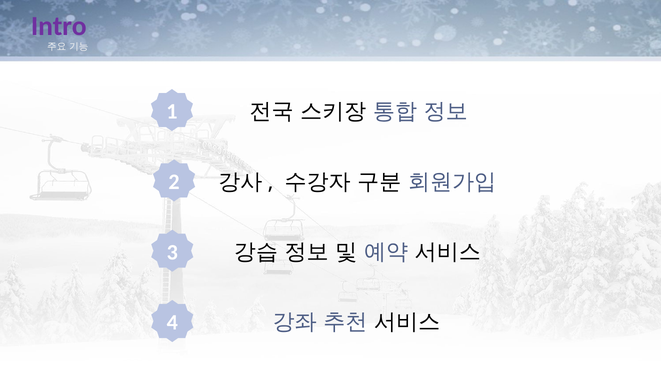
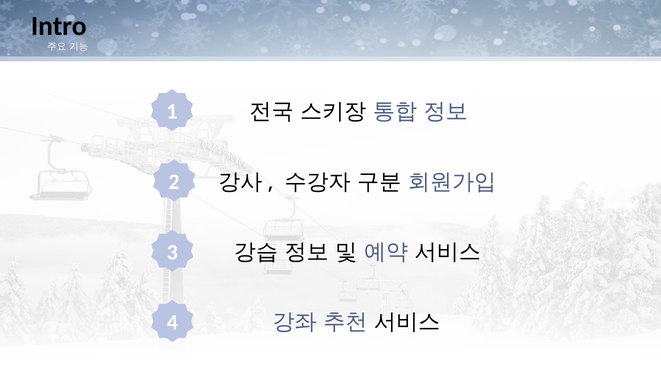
Intro colour: purple -> black (59, 26)
